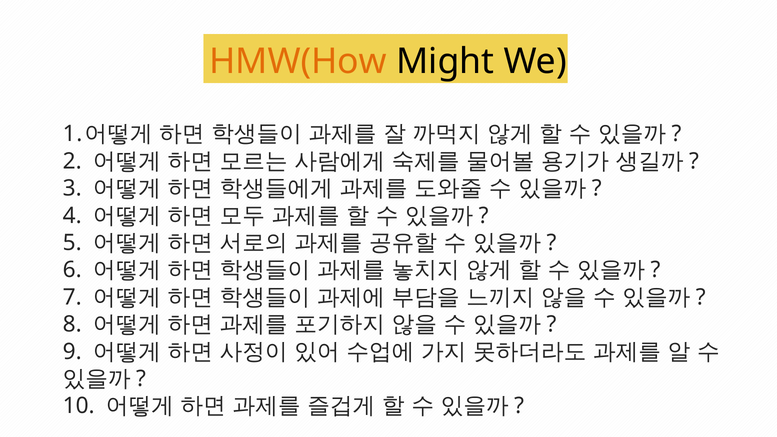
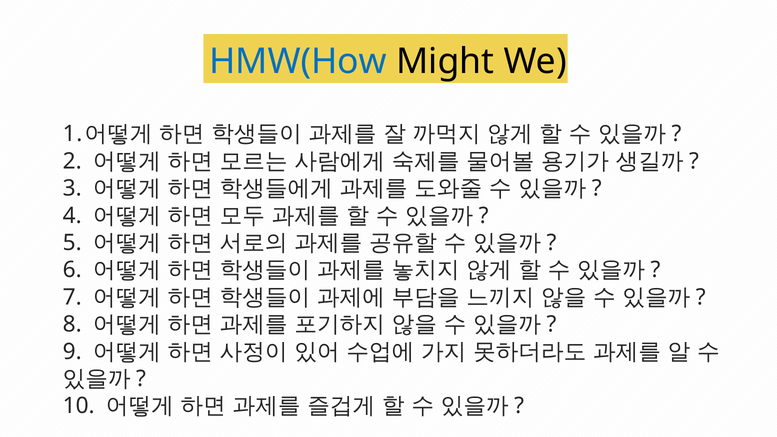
HMW(How colour: orange -> blue (298, 61)
